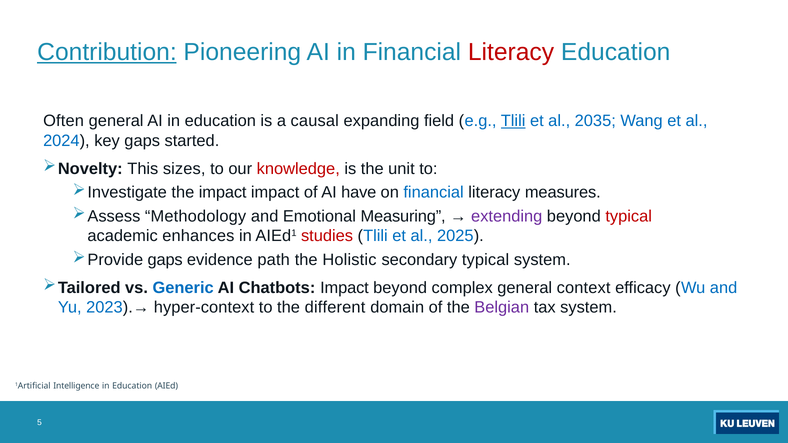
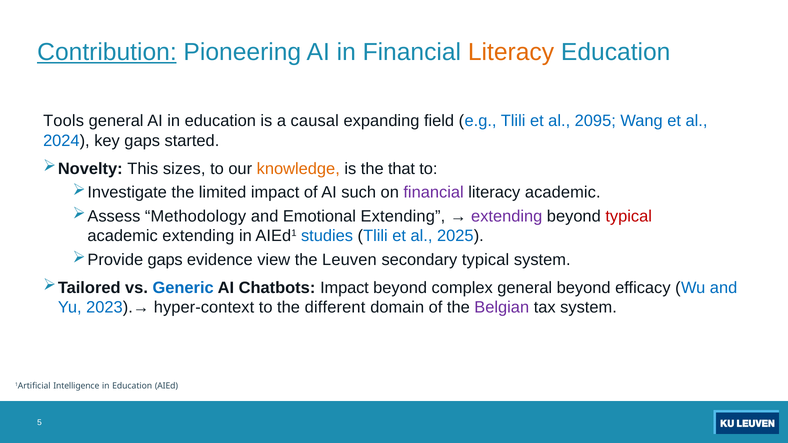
Literacy colour: red -> orange (511, 52)
Often: Often -> Tools (64, 121)
Tlili underline: present -> none (513, 121)
2035: 2035 -> 2095 (595, 121)
knowledge colour: red -> orange (298, 169)
unit: unit -> that (402, 169)
the impact: impact -> limited (223, 193)
have: have -> such (359, 193)
financial colour: blue -> purple (434, 193)
literacy measures: measures -> academic (563, 193)
Emotional Measuring: Measuring -> Extending (403, 216)
academic enhances: enhances -> extending (198, 236)
studies colour: red -> blue (327, 236)
path: path -> view (274, 260)
Holistic: Holistic -> Leuven (349, 260)
general context: context -> beyond (584, 288)
